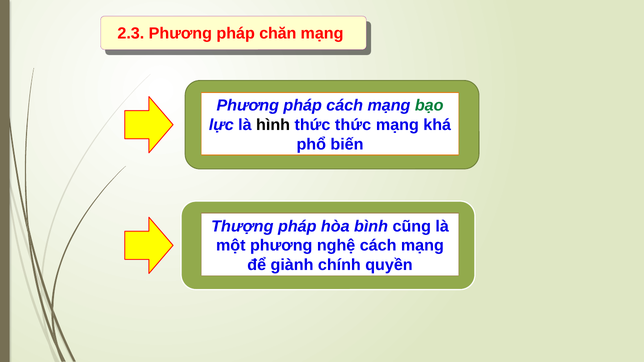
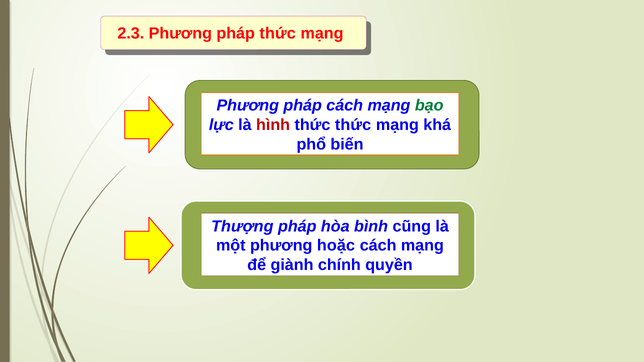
pháp chăn: chăn -> thức (278, 33)
hình colour: black -> red (273, 125)
nghệ: nghệ -> hoặc (336, 246)
